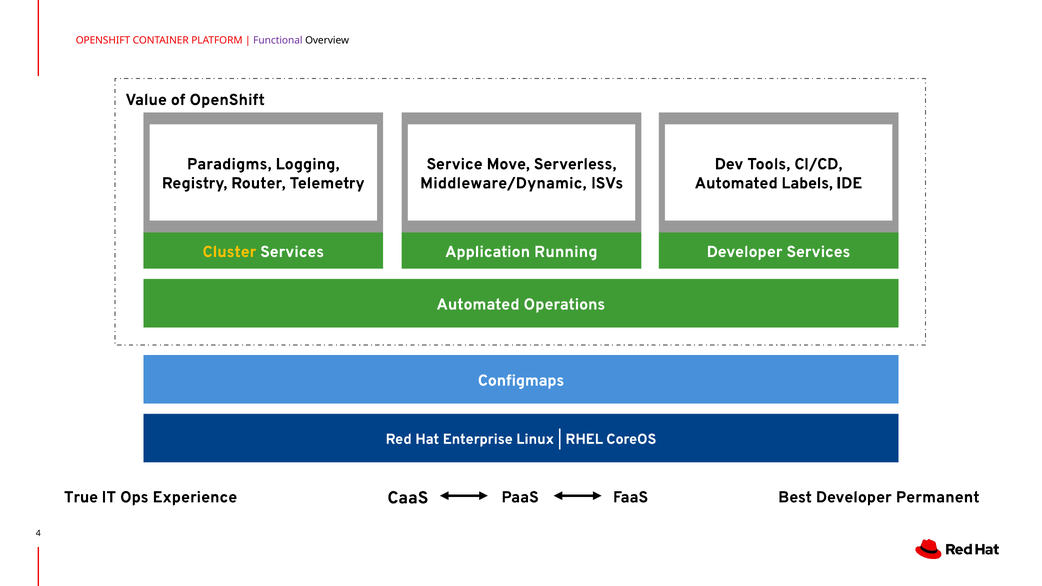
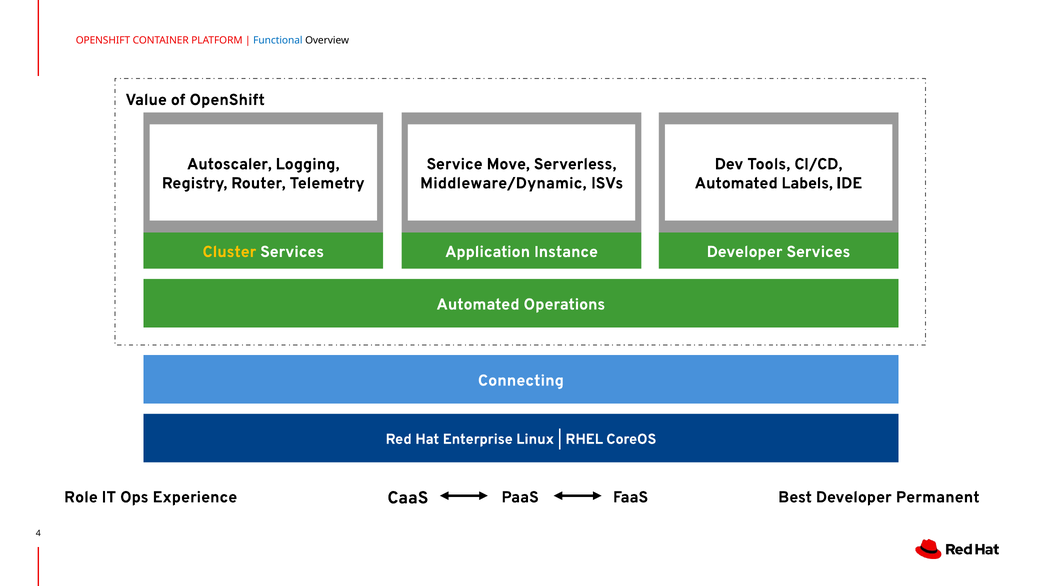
Functional colour: purple -> blue (278, 40)
Paradigms: Paradigms -> Autoscaler (229, 164)
Running: Running -> Instance (566, 252)
Configmaps: Configmaps -> Connecting (521, 381)
True: True -> Role (81, 497)
